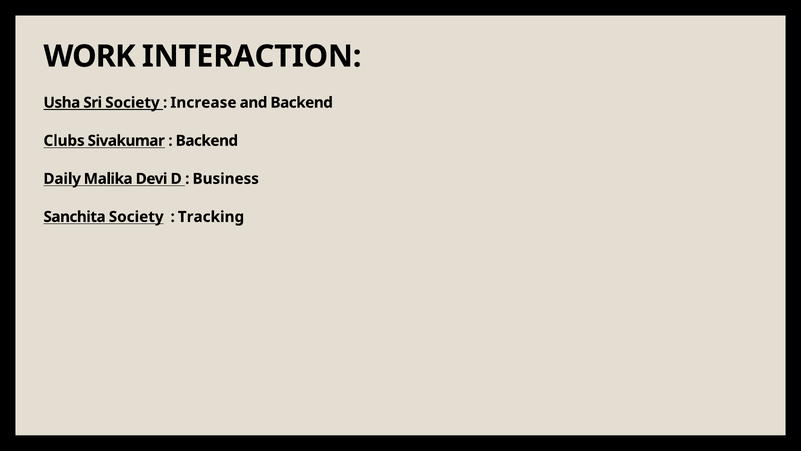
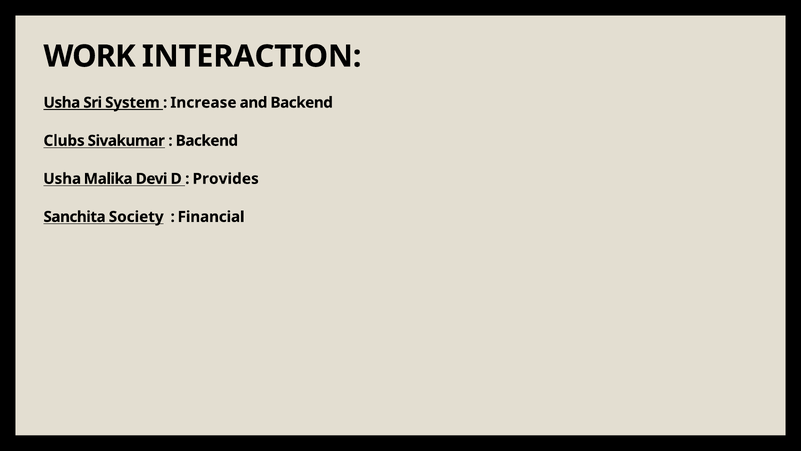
Sri Society: Society -> System (132, 103)
Daily: Daily -> Usha (62, 179)
Business: Business -> Provides (226, 179)
Tracking: Tracking -> Financial (211, 217)
